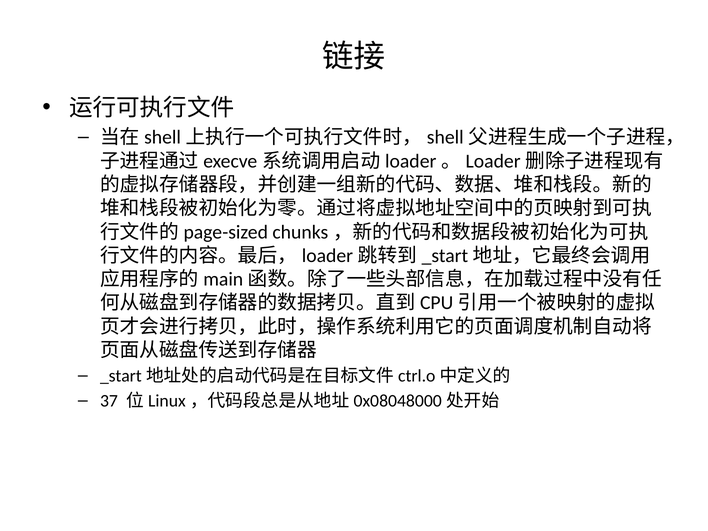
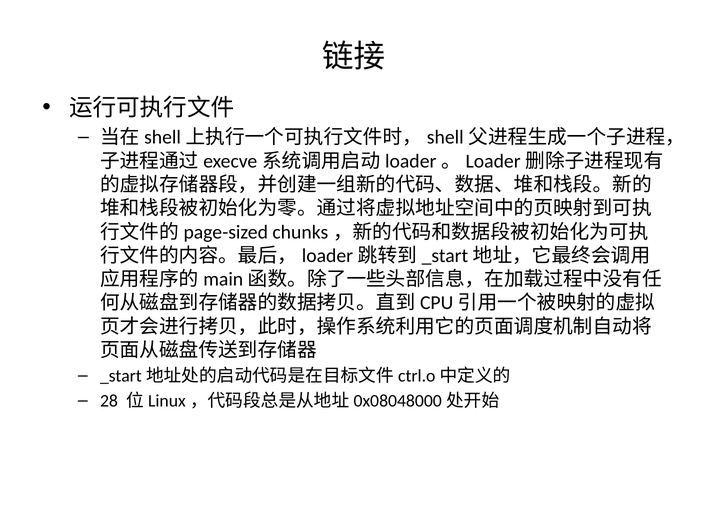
37: 37 -> 28 (109, 401)
